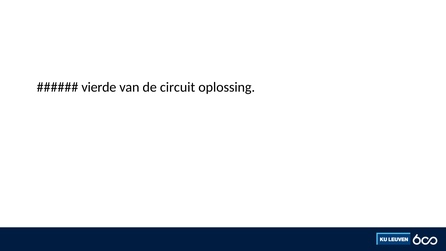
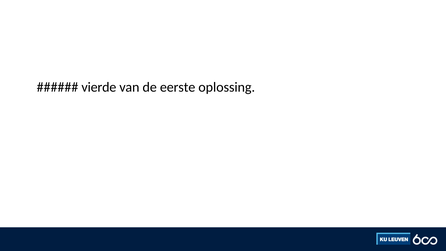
circuit: circuit -> eerste (178, 87)
